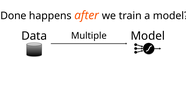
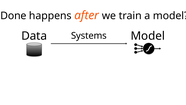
Multiple: Multiple -> Systems (89, 36)
